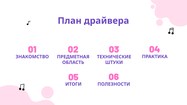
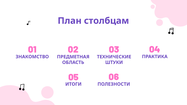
драйвера: драйвера -> столбцам (107, 21)
